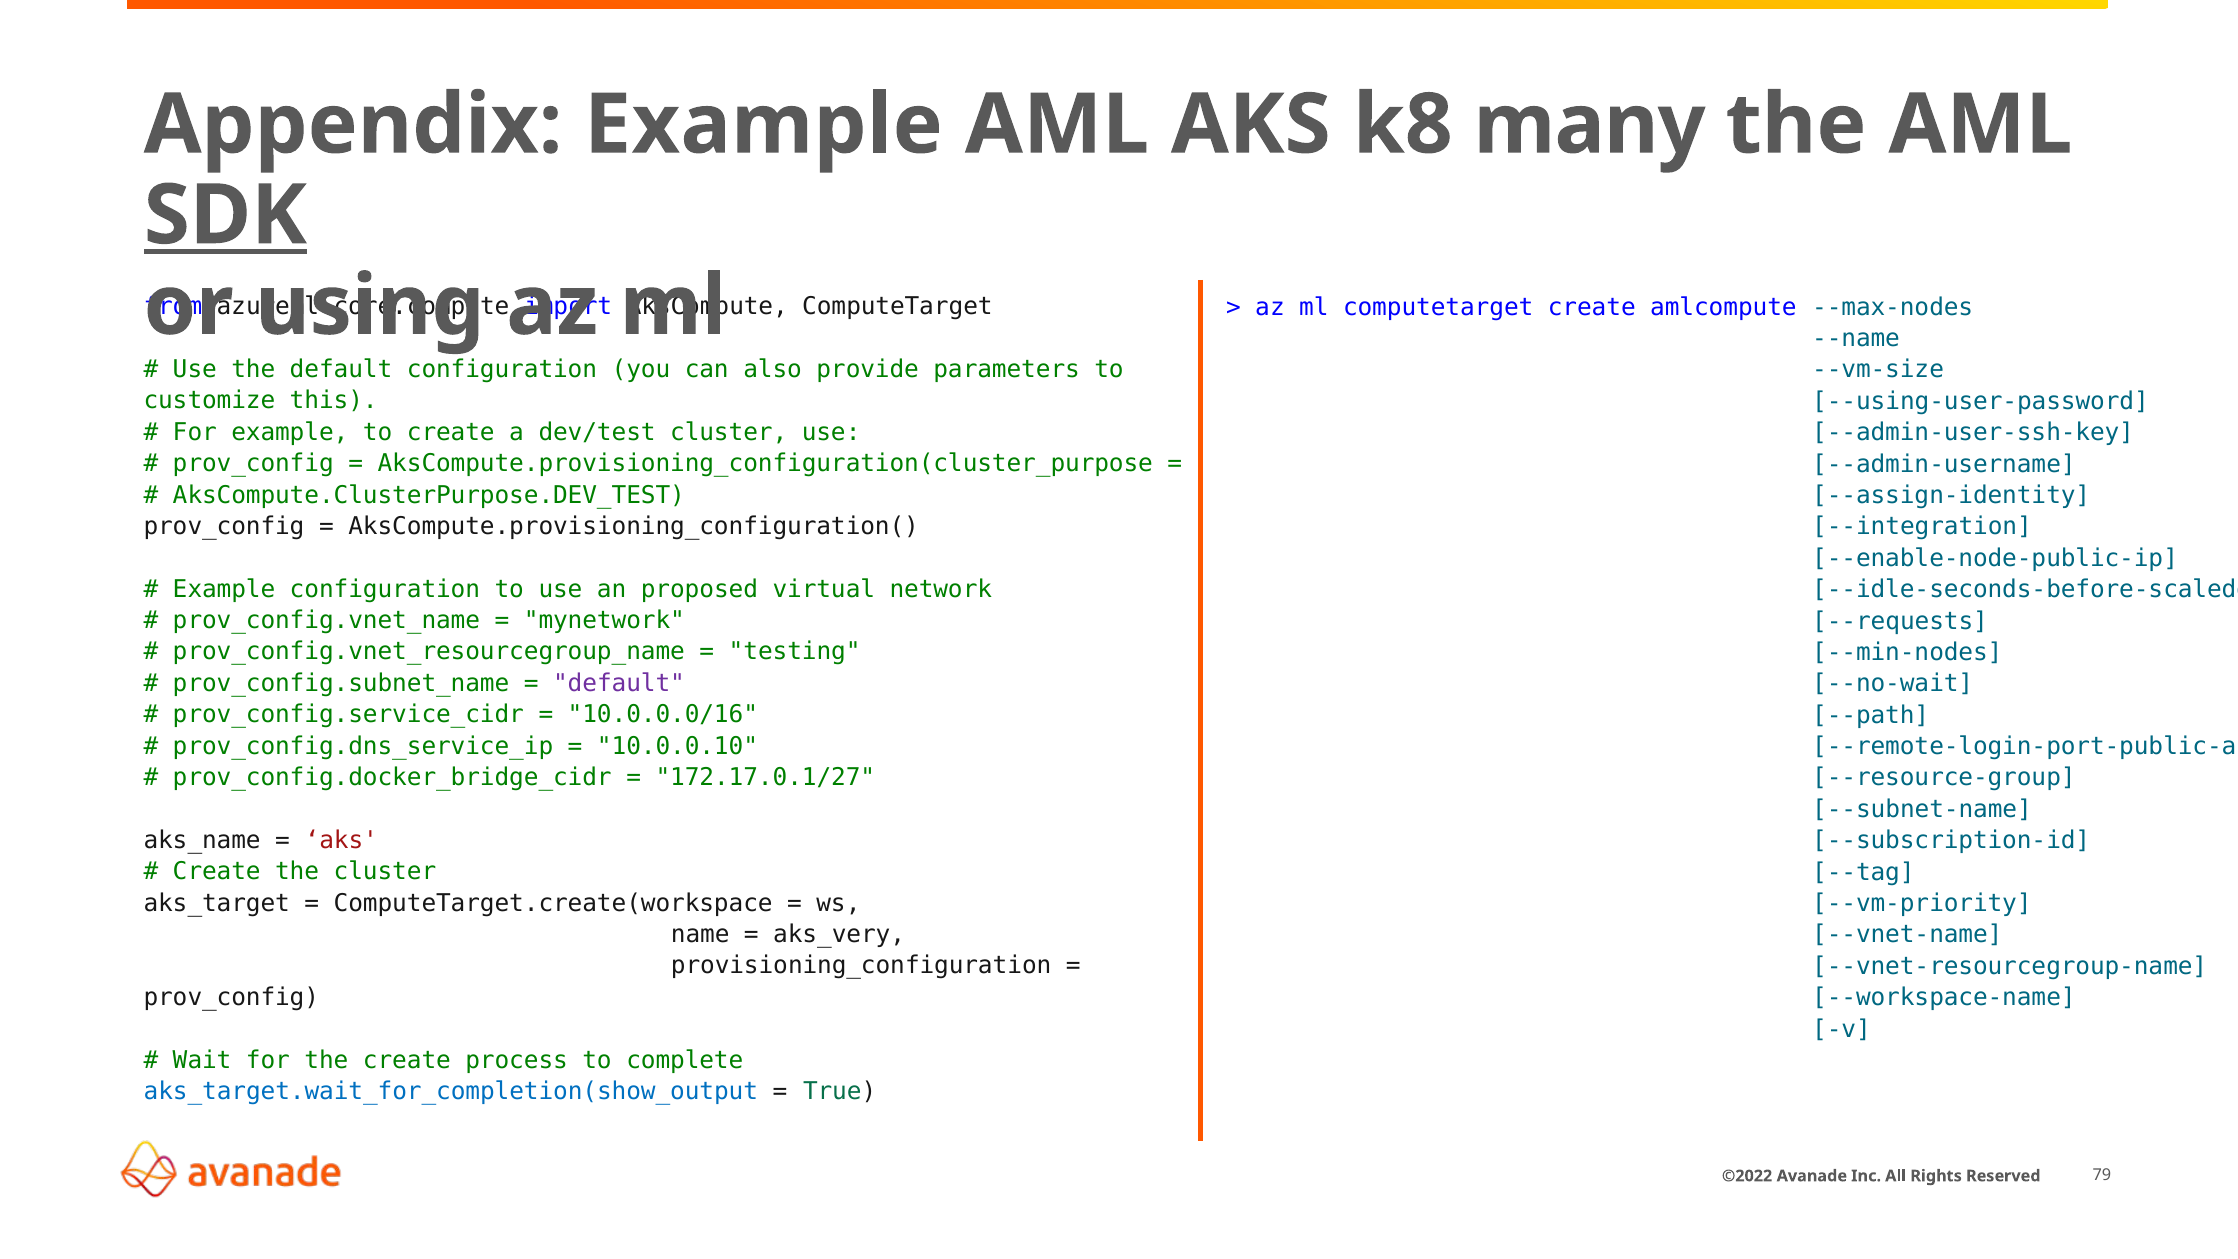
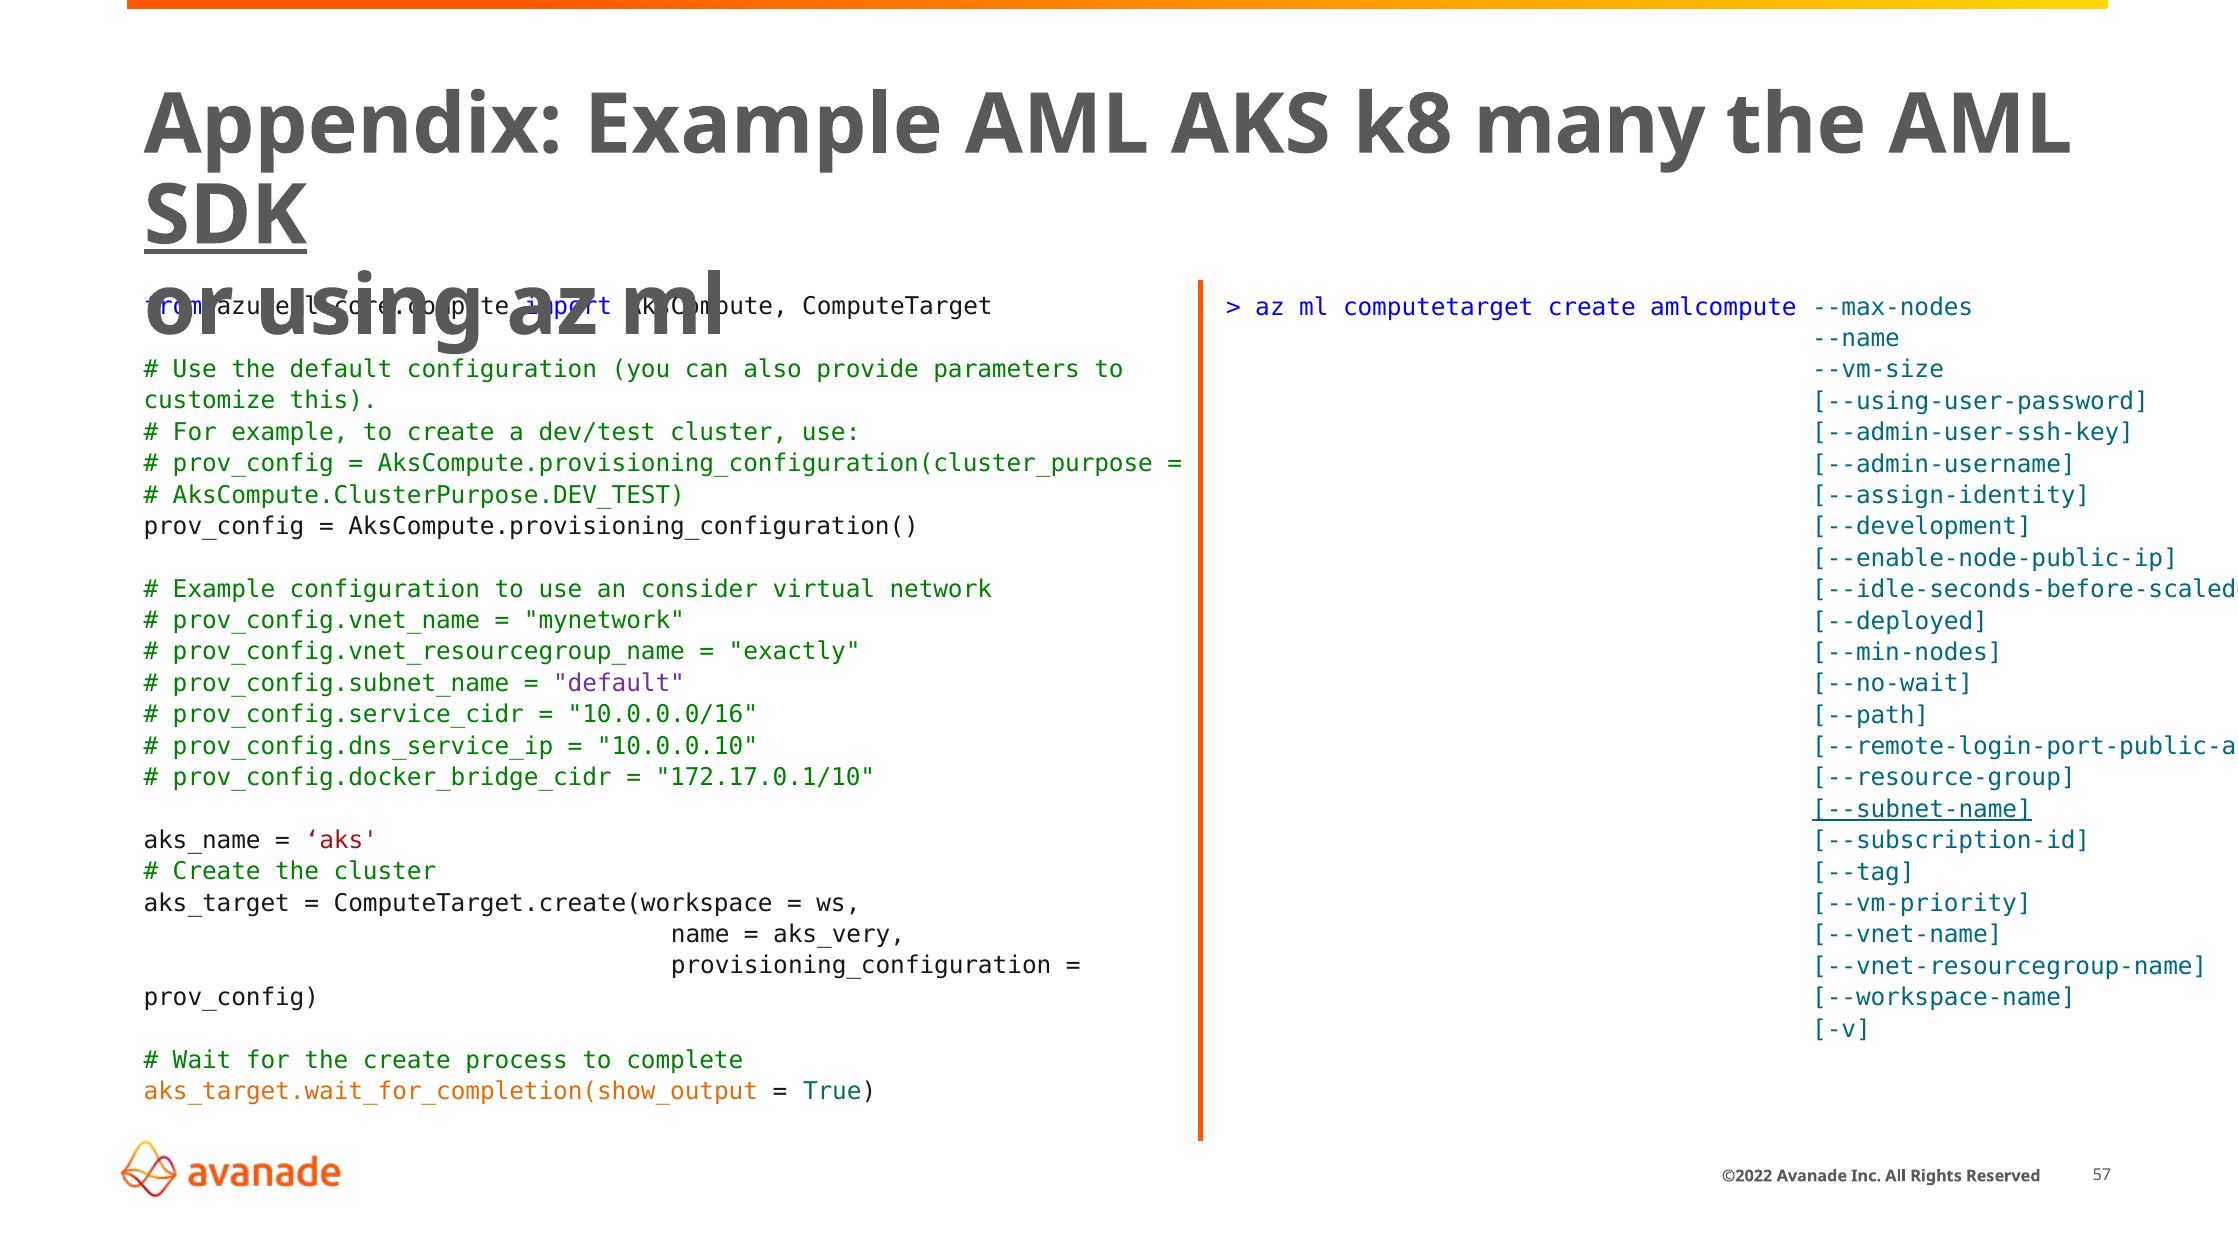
--integration: --integration -> --development (1922, 527)
proposed: proposed -> consider (699, 589)
--requests: --requests -> --deployed (1900, 621)
testing: testing -> exactly (795, 652)
172.17.0.1/27: 172.17.0.1/27 -> 172.17.0.1/10 (765, 777)
--subnet-name underline: none -> present (1922, 809)
aks_target.wait_for_completion(show_output colour: blue -> orange (451, 1091)
79: 79 -> 57 (2102, 1175)
